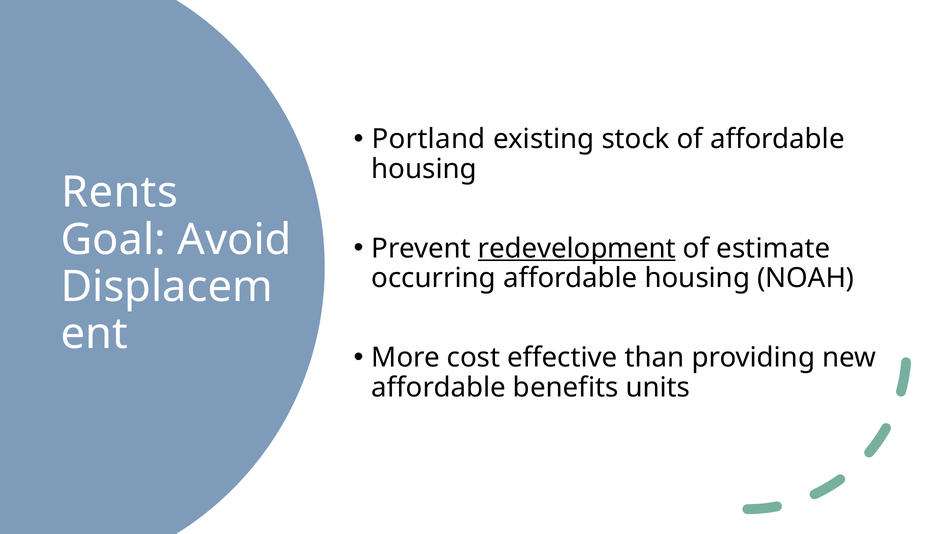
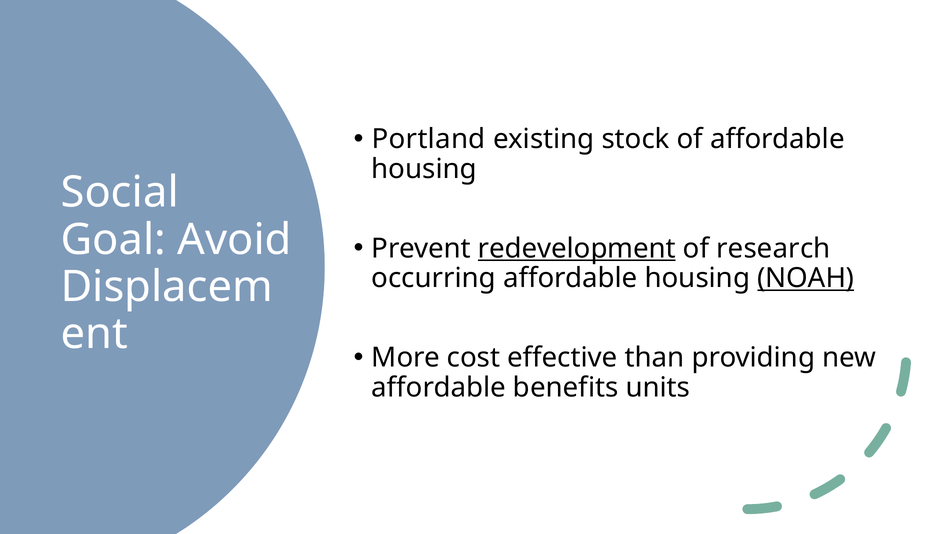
Rents: Rents -> Social (120, 193)
estimate: estimate -> research (773, 249)
NOAH underline: none -> present (806, 278)
